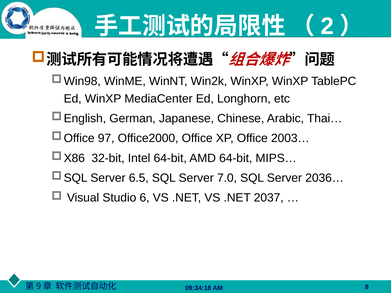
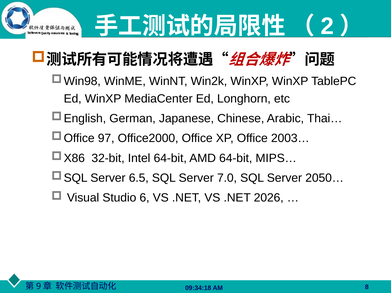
2036…: 2036… -> 2050… (325, 178)
2037: 2037 -> 2026 (269, 198)
